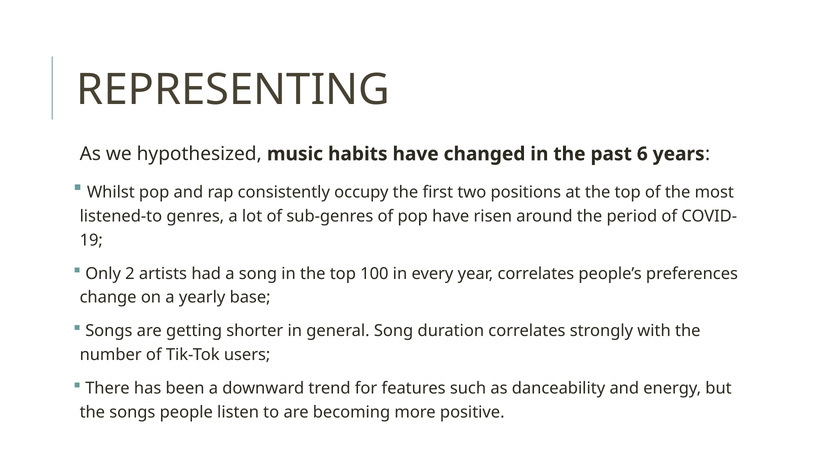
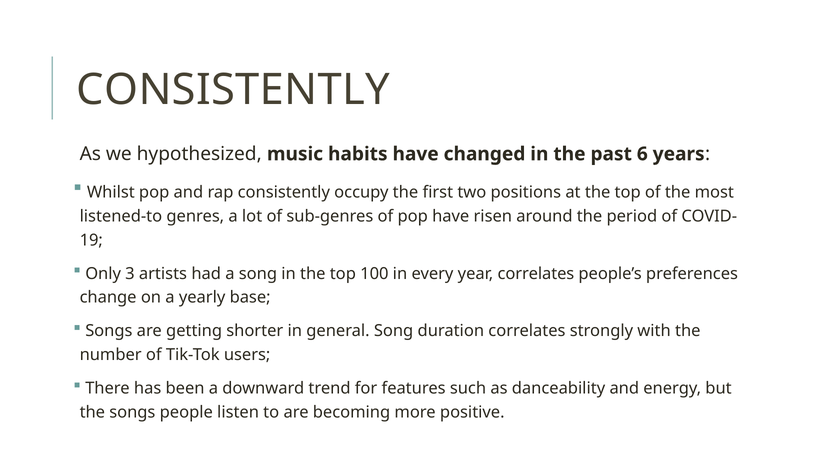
REPRESENTING: REPRESENTING -> CONSISTENTLY (233, 90)
2: 2 -> 3 (130, 274)
